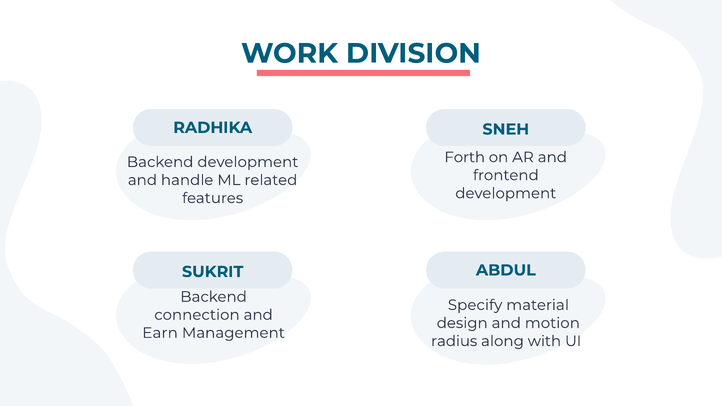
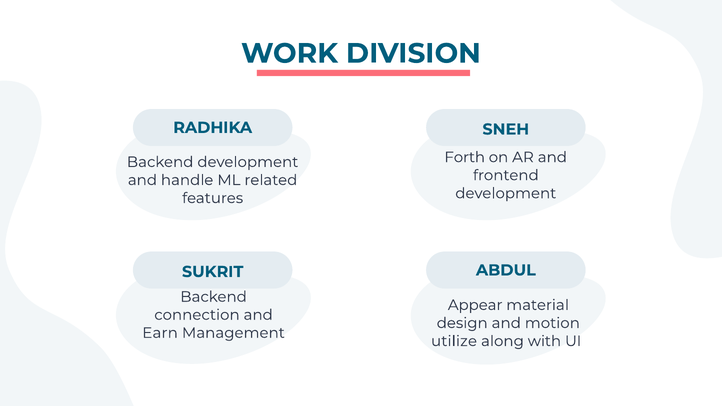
Specify: Specify -> Appear (475, 305)
radius: radius -> utilize (454, 341)
